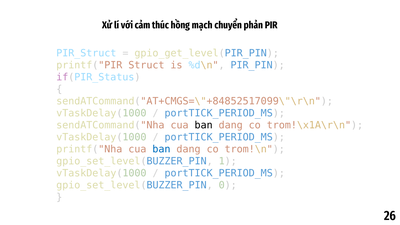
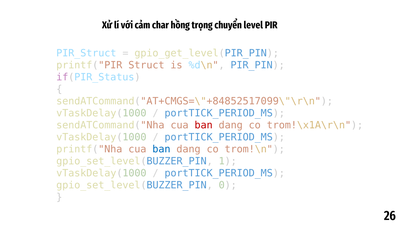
thúc: thúc -> char (160, 25)
mạch: mạch -> trọng (202, 25)
phản: phản -> level (253, 25)
ban colour: black -> red (204, 125)
